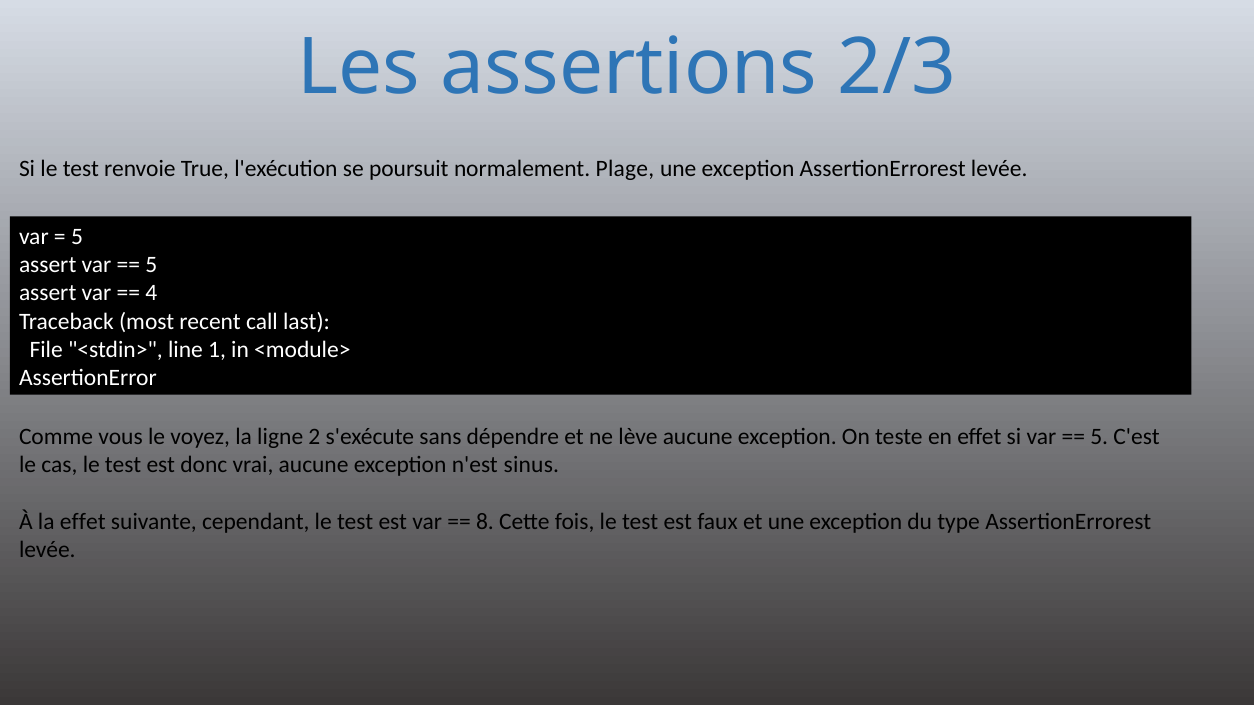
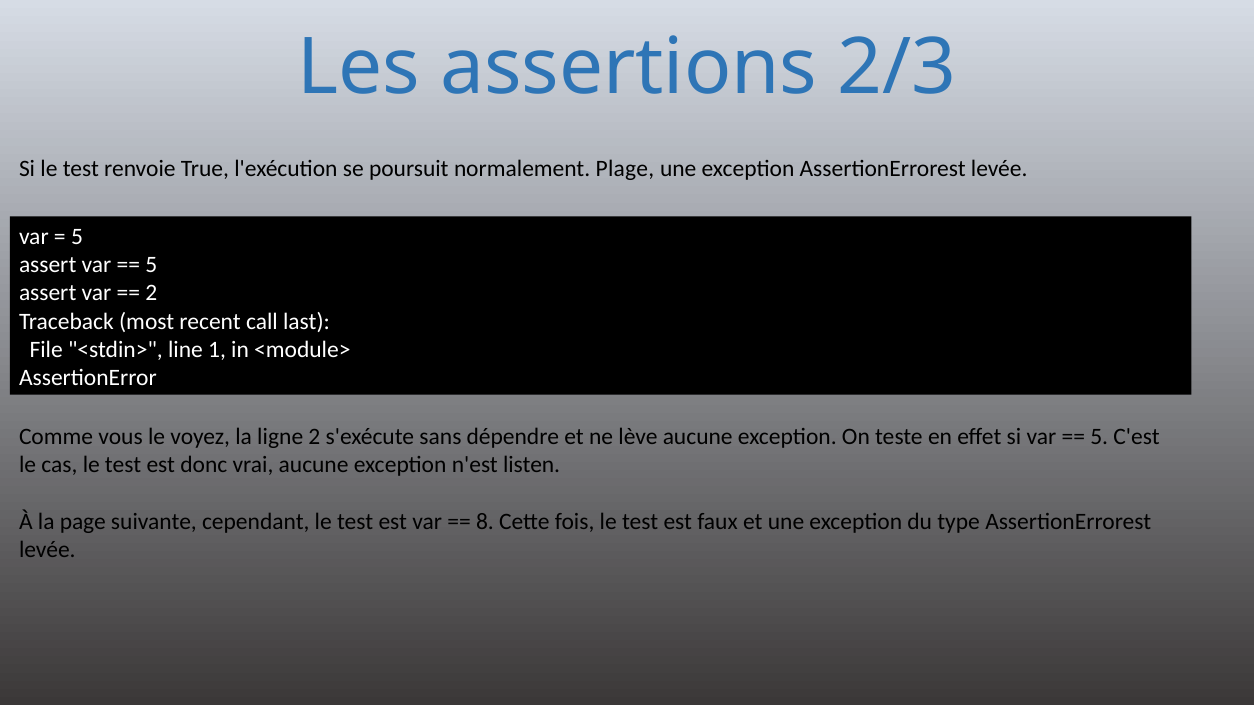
4: 4 -> 2 (151, 293)
sinus: sinus -> listen (532, 465)
la effet: effet -> page (83, 522)
